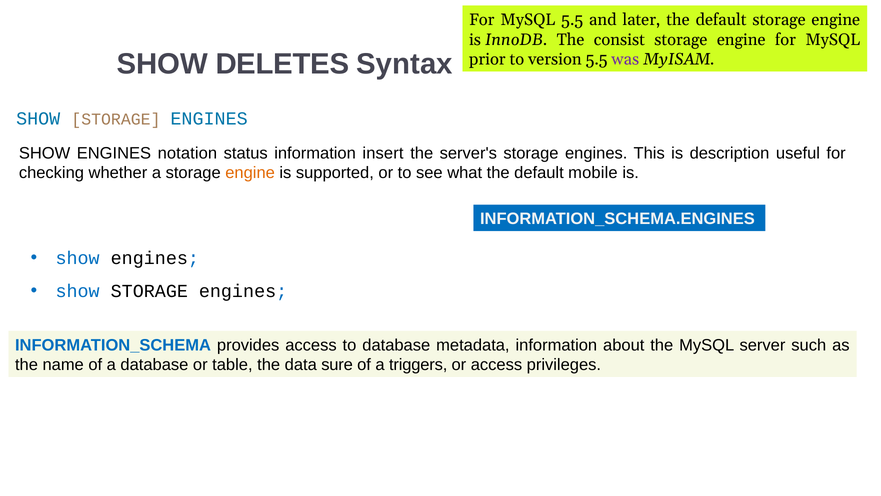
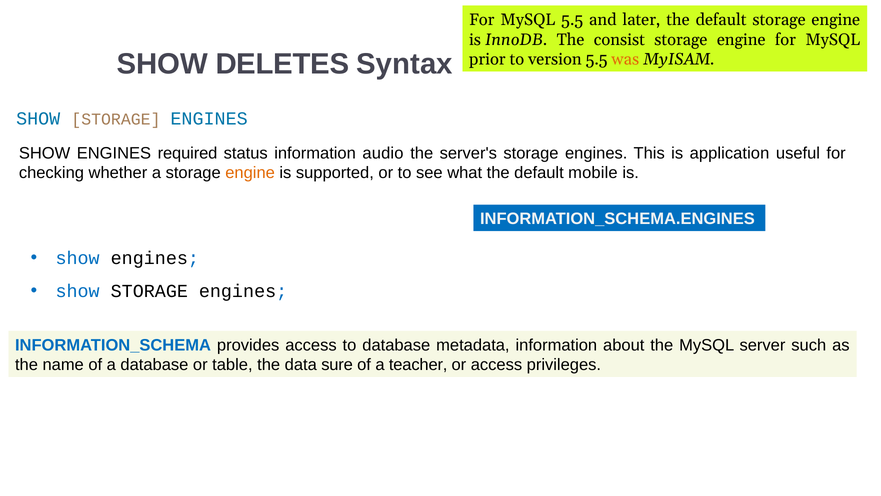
was colour: purple -> orange (625, 59)
notation: notation -> required (188, 153)
insert: insert -> audio (383, 153)
description: description -> application (729, 153)
triggers: triggers -> teacher (418, 365)
